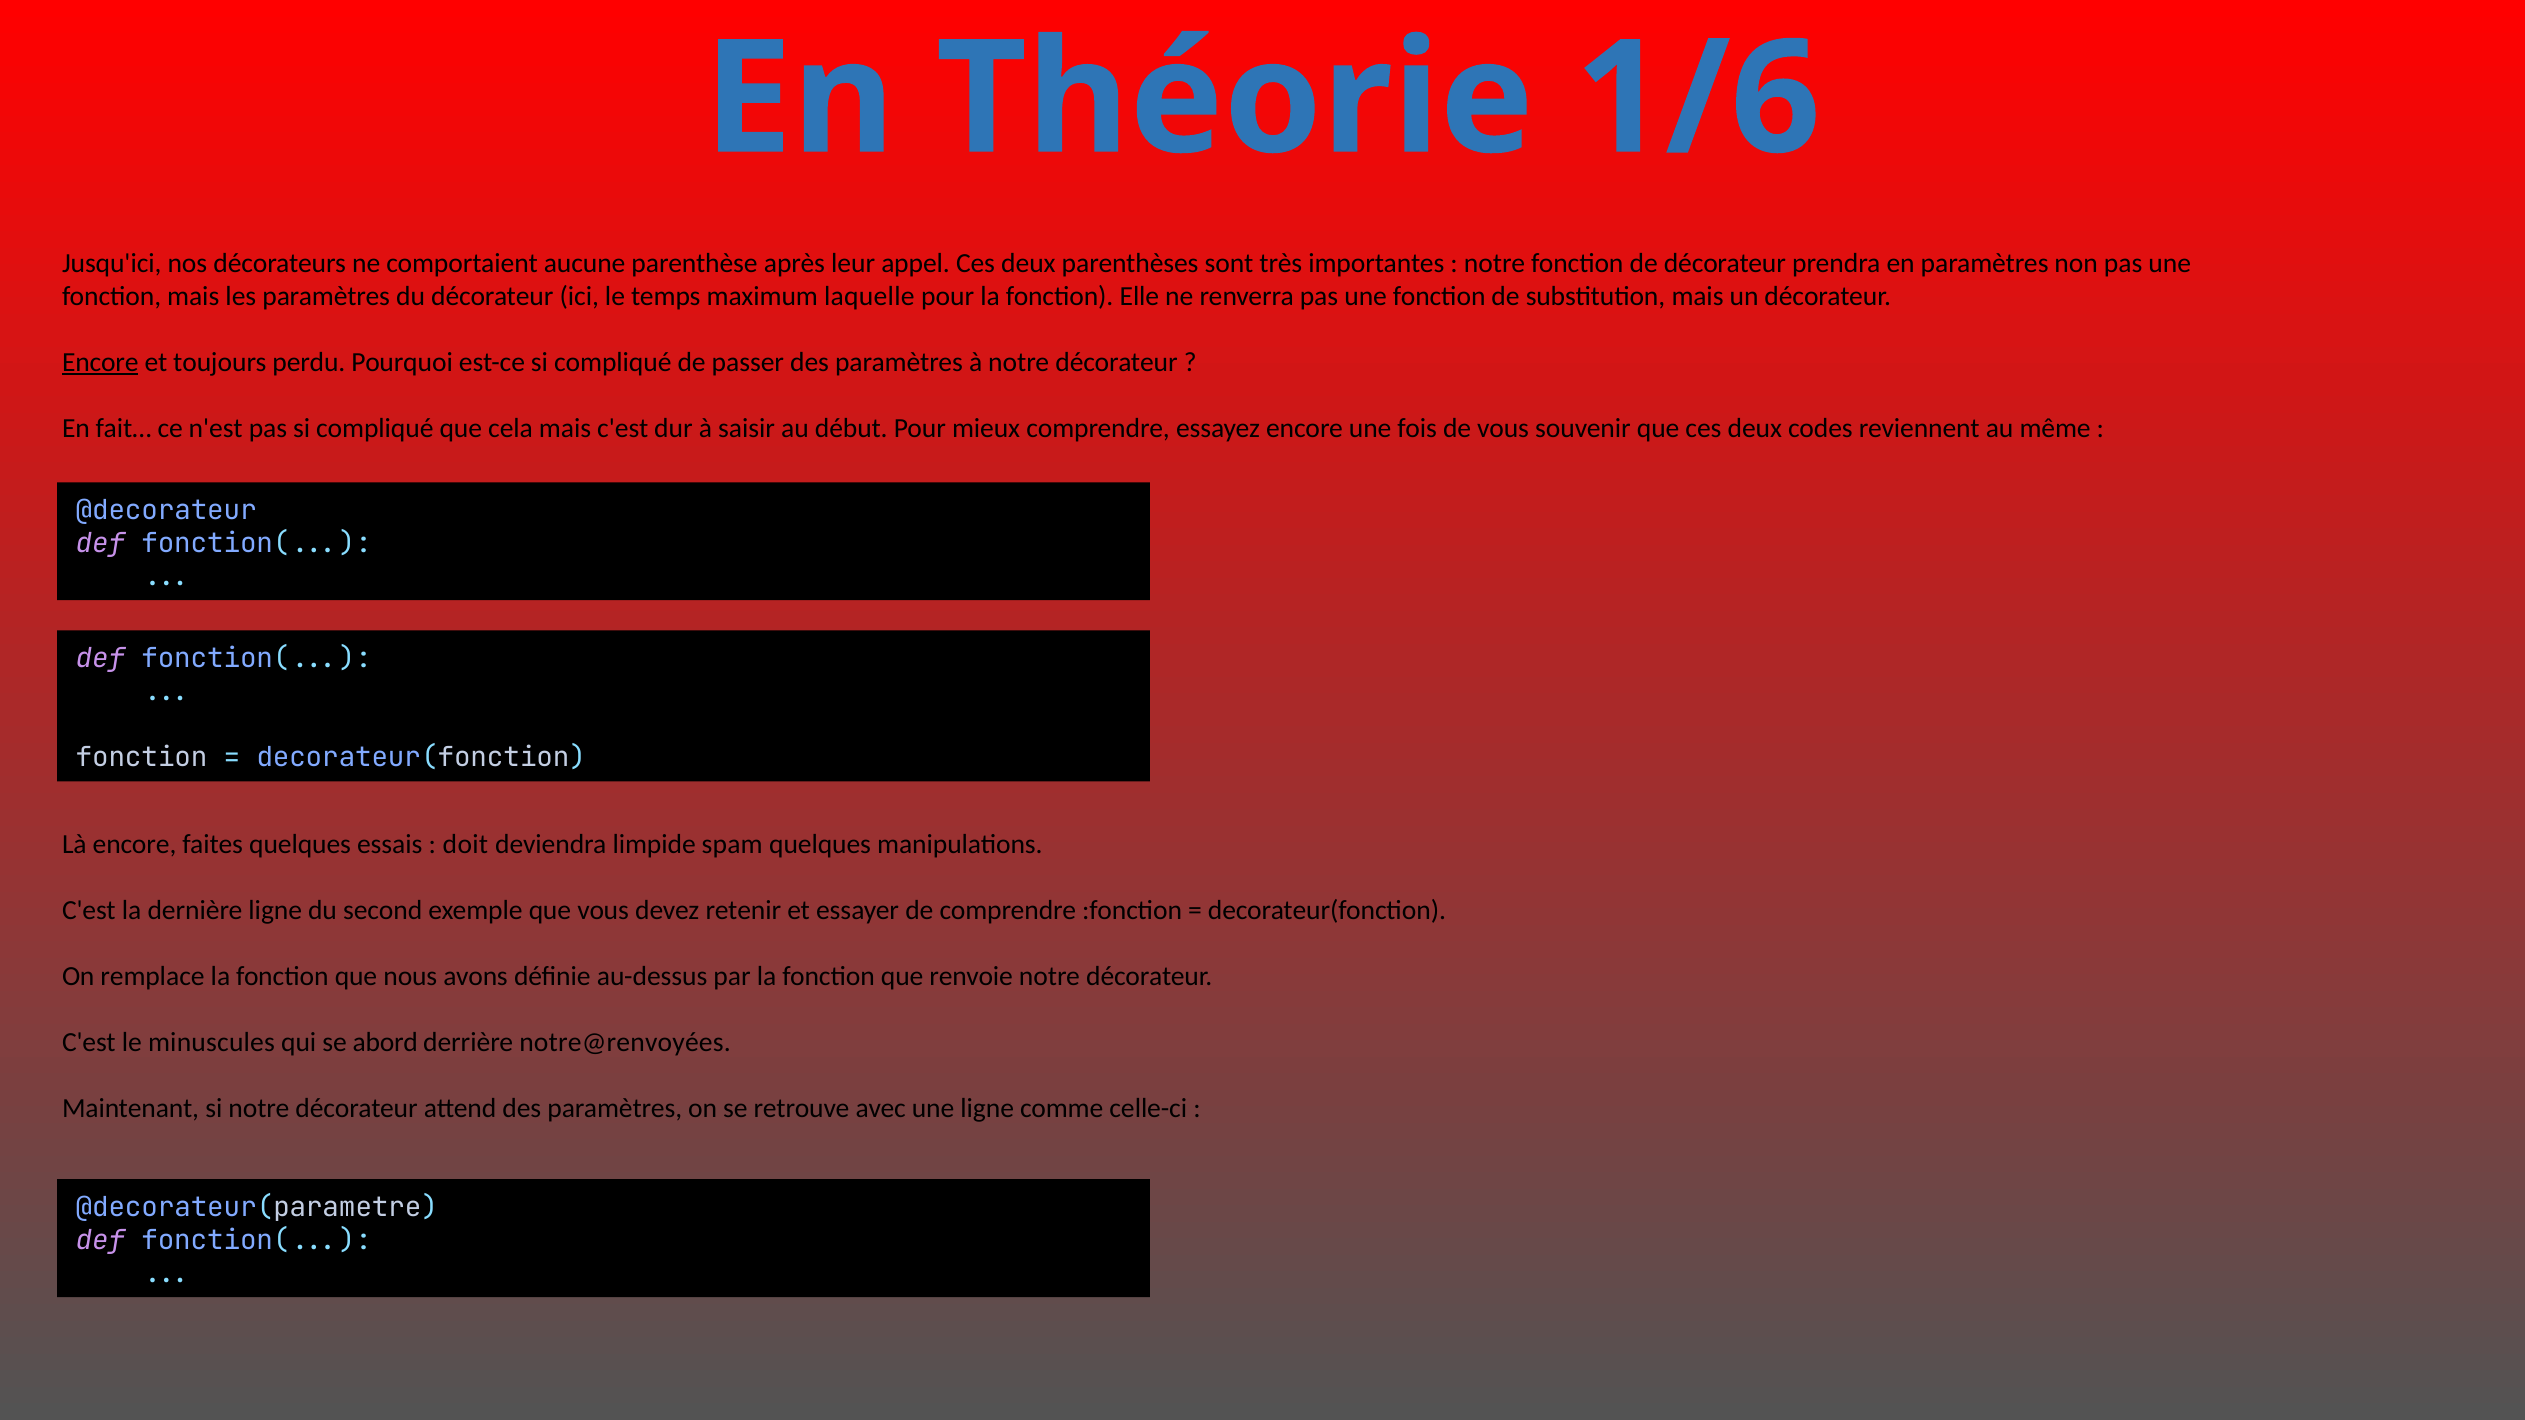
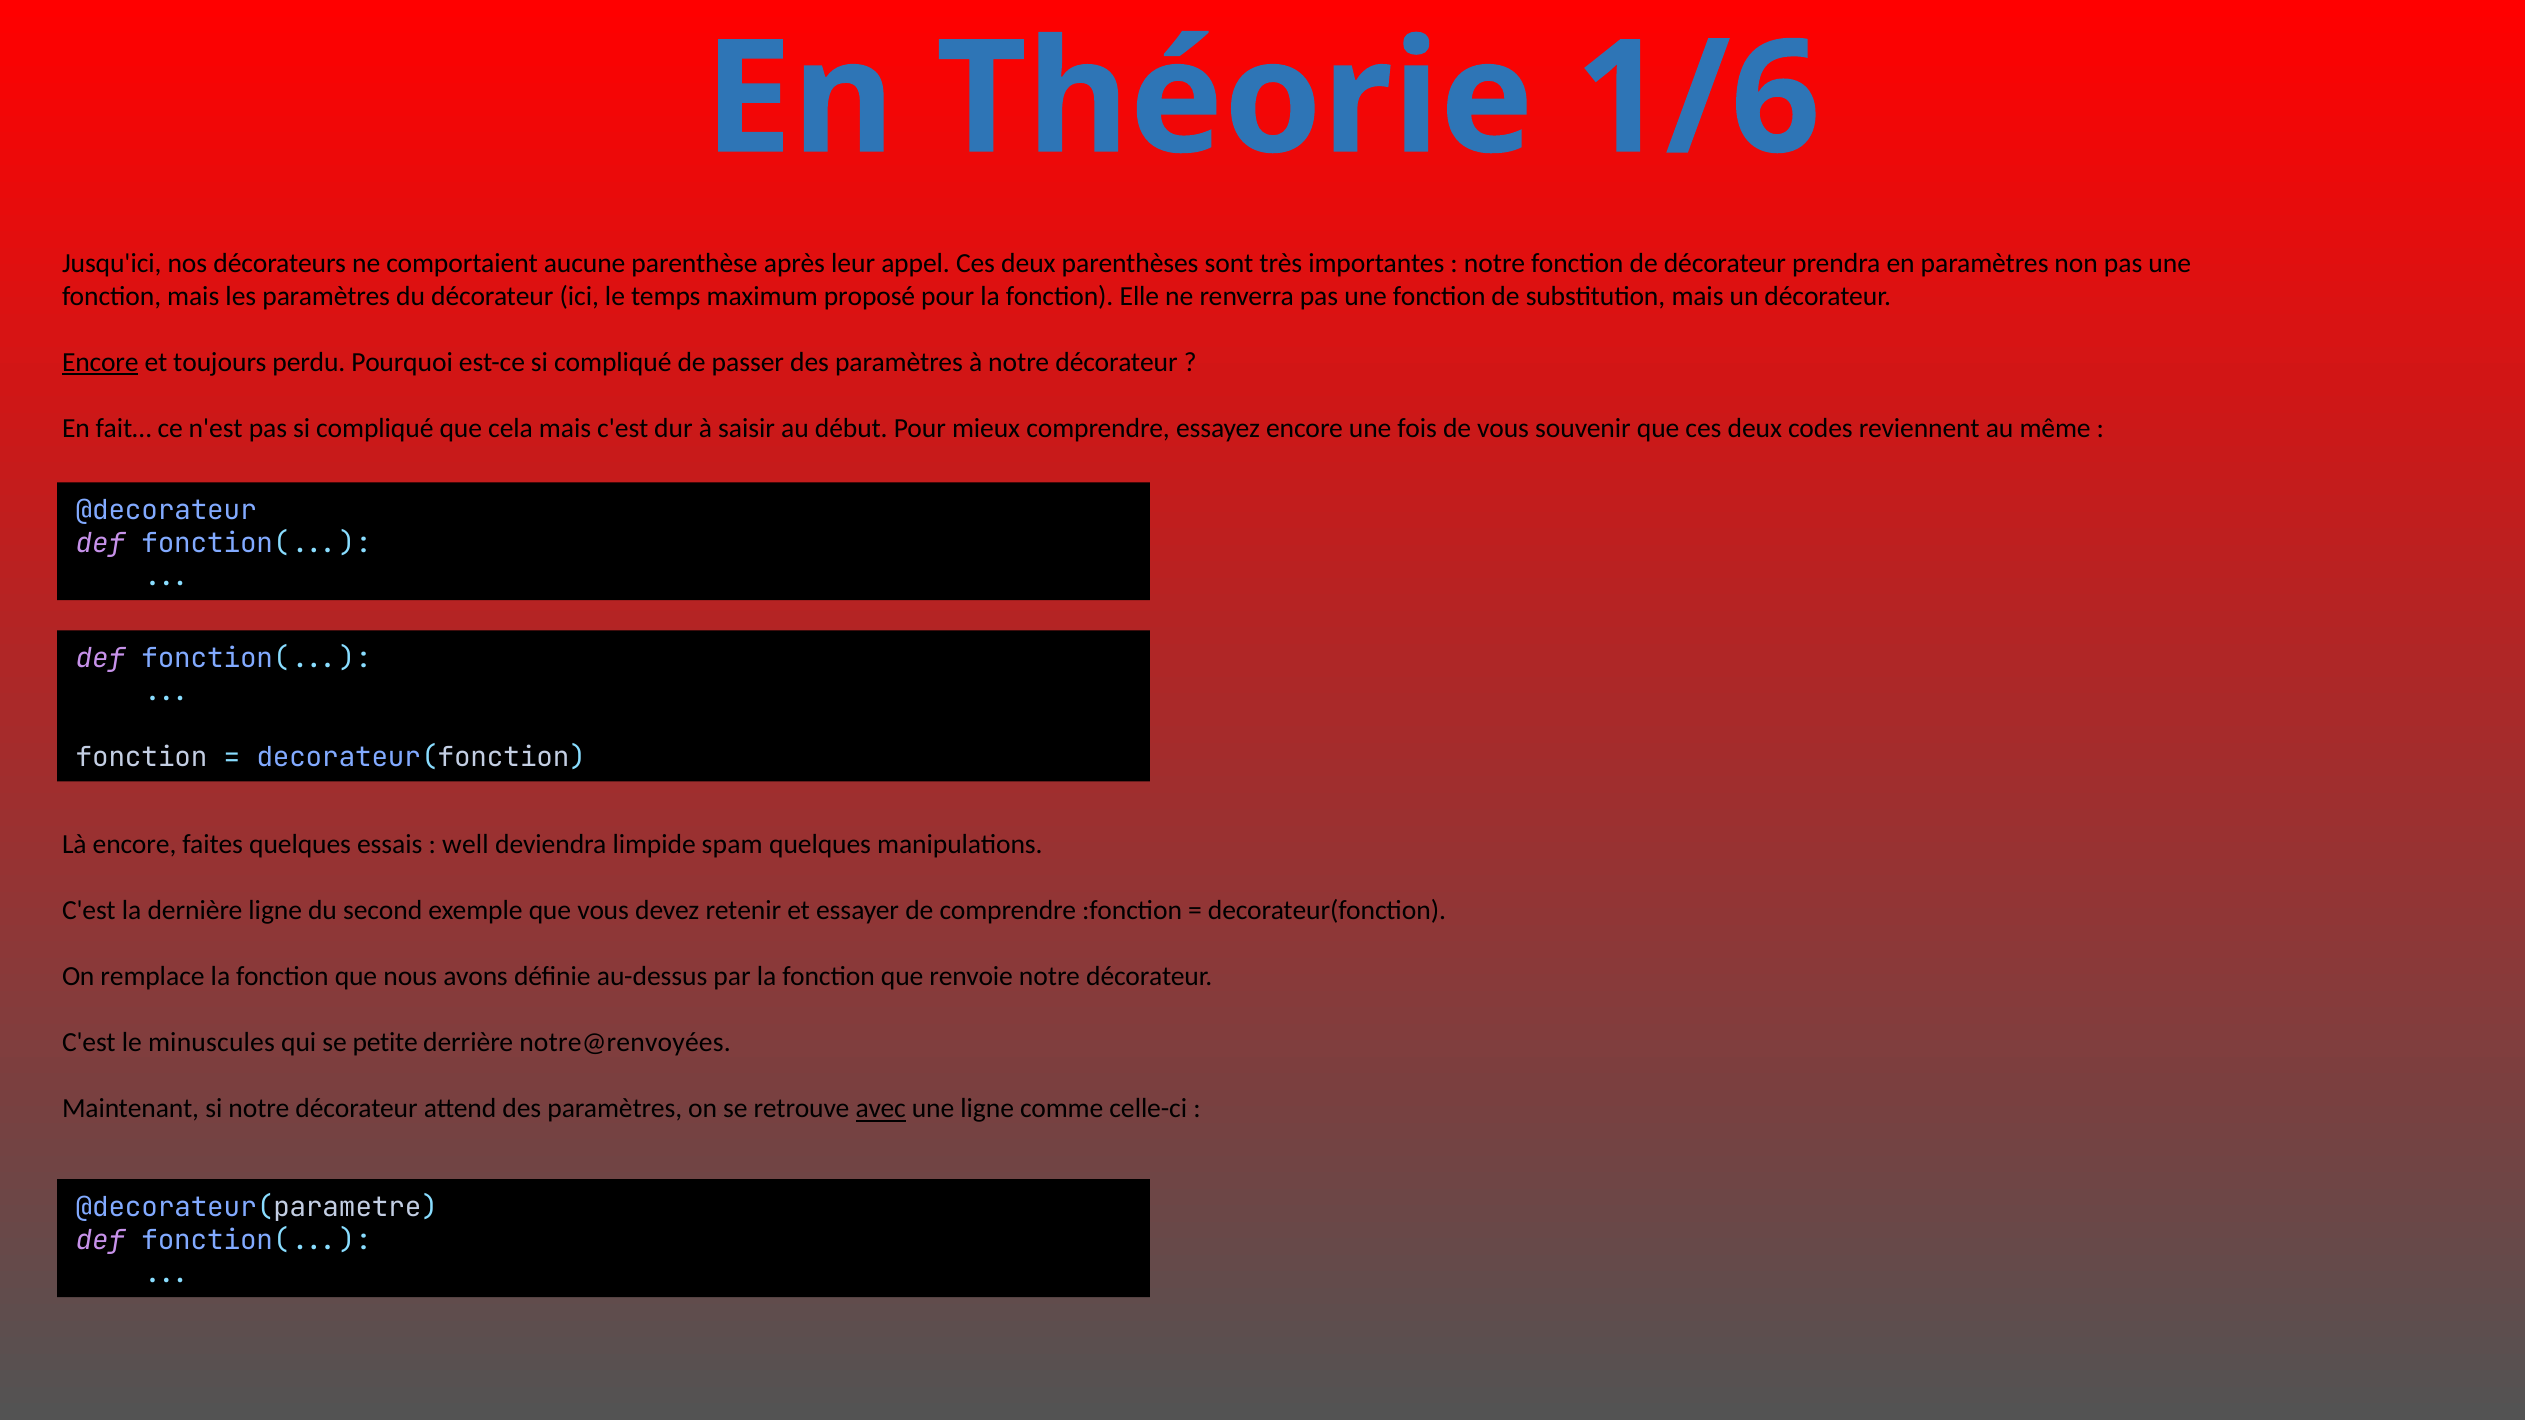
laquelle: laquelle -> proposé (870, 296)
doit: doit -> well (465, 844)
abord: abord -> petite (385, 1043)
avec underline: none -> present (881, 1109)
